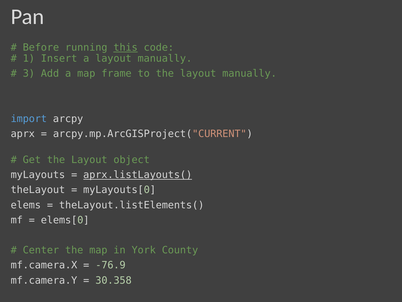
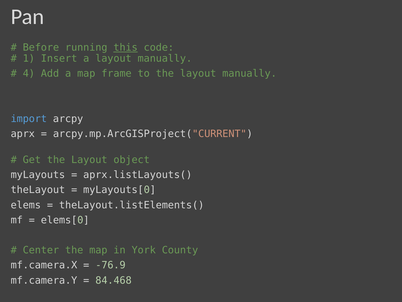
3: 3 -> 4 (29, 73)
aprx.listLayouts( underline: present -> none (138, 175)
30.358: 30.358 -> 84.468 (114, 280)
